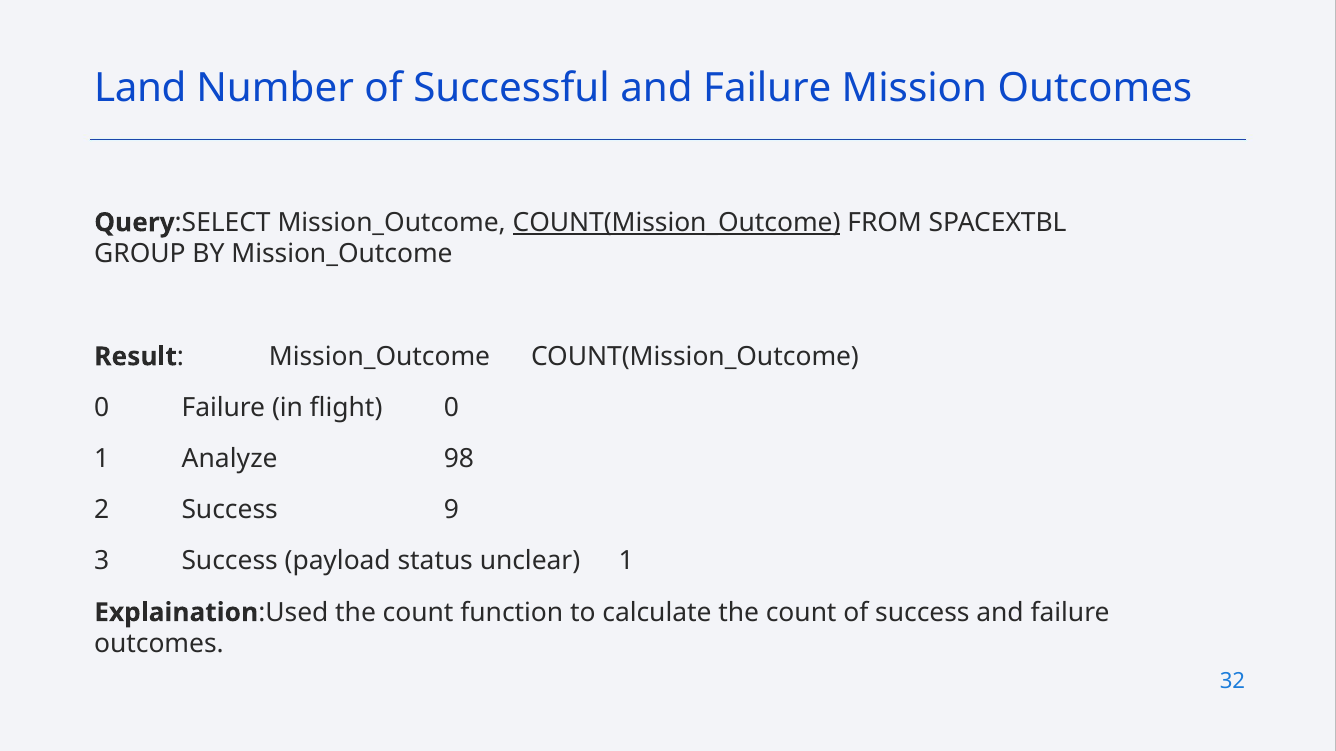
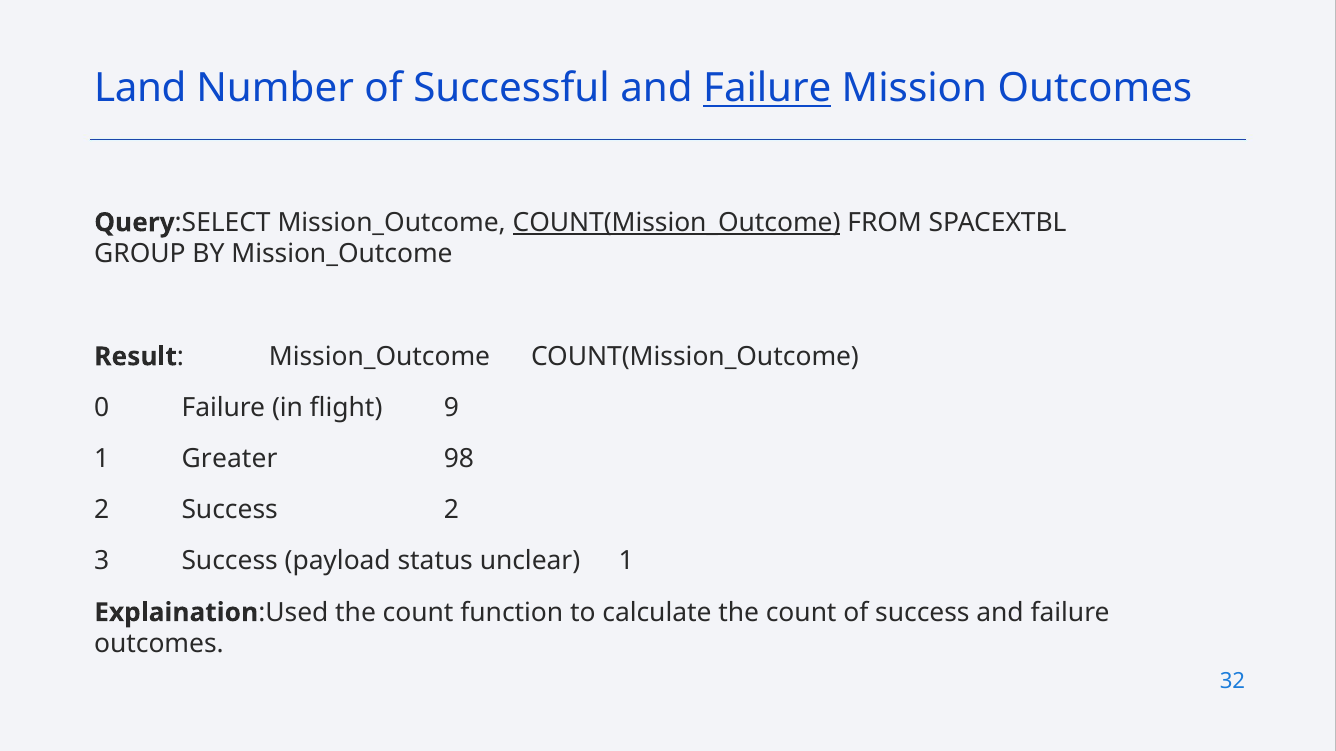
Failure underline: none -> present (767, 89)
flight 0: 0 -> 9 (451, 408)
Analyze: Analyze -> Greater (230, 459)
Success 9: 9 -> 2 (451, 510)
